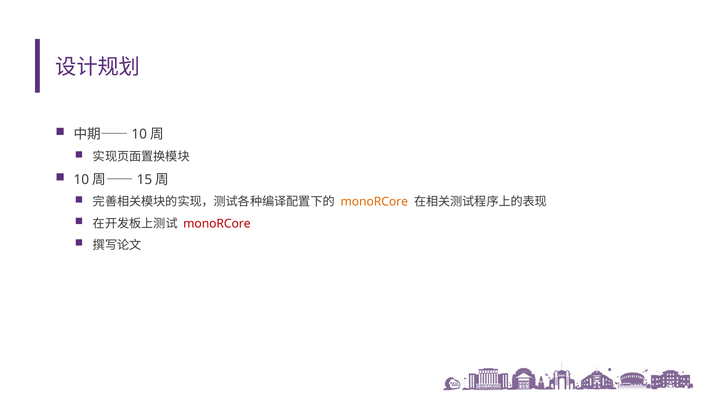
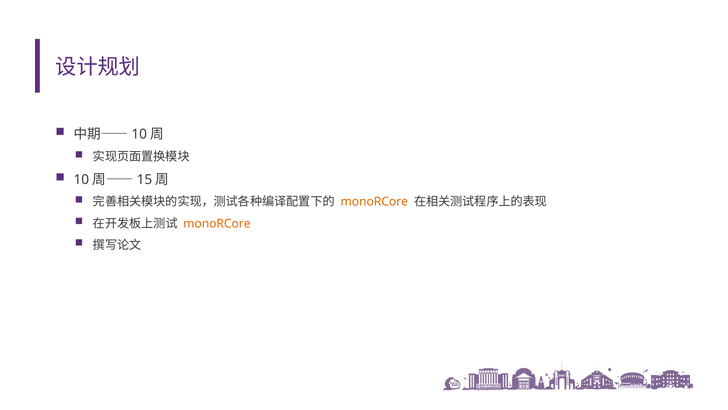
monoRCore colour: red -> orange (217, 223)
